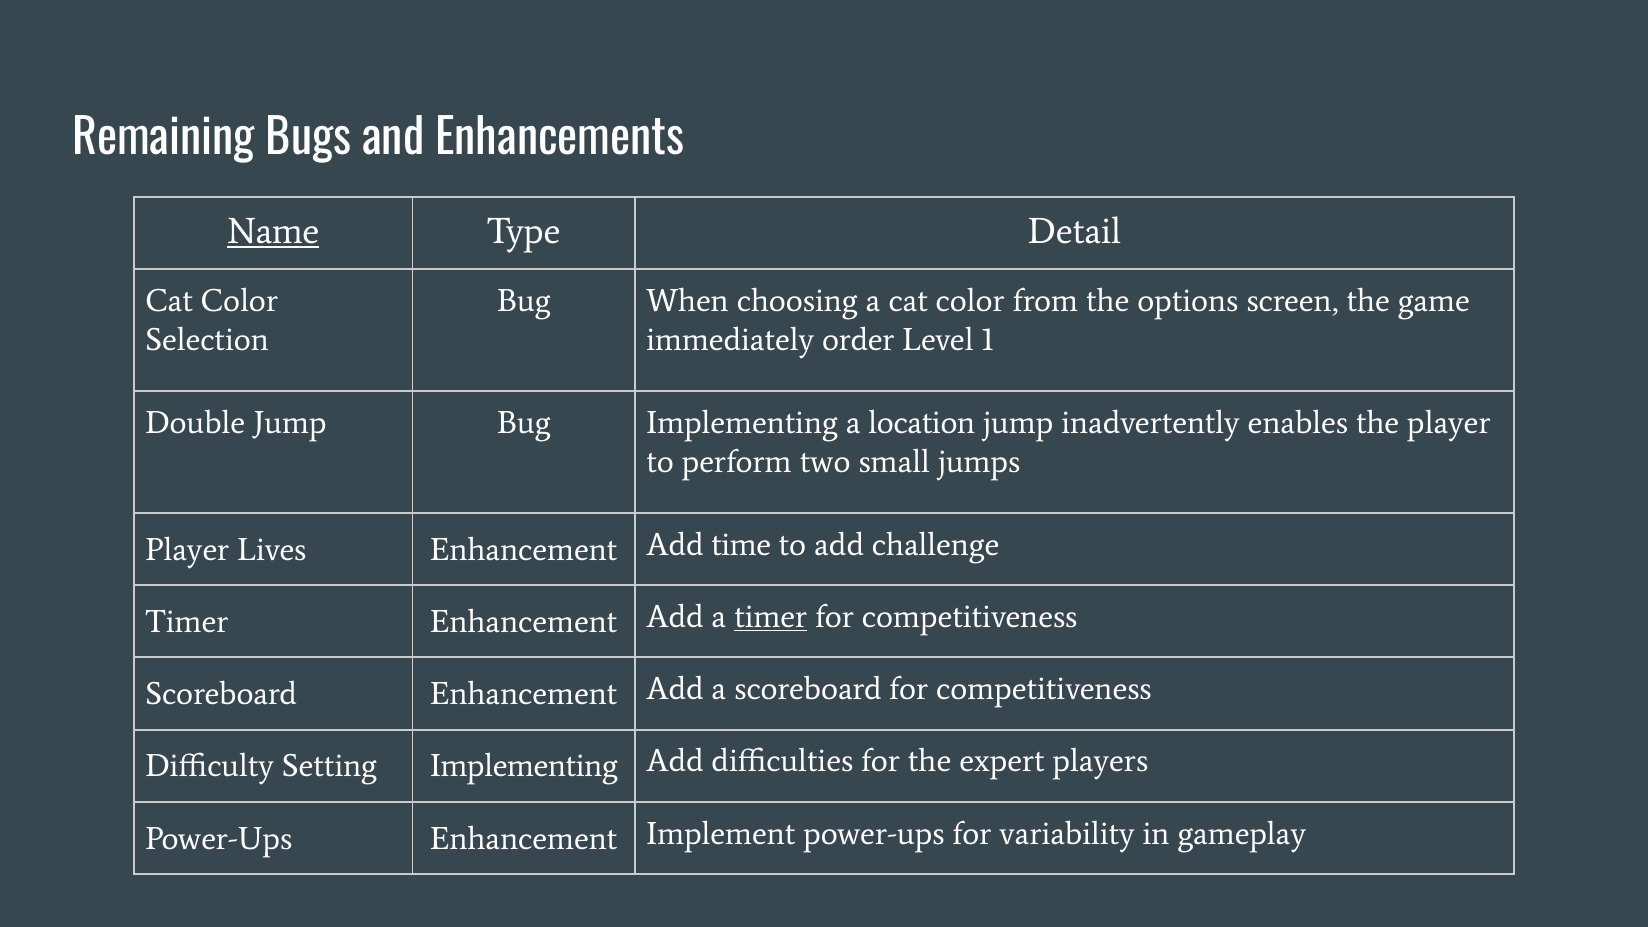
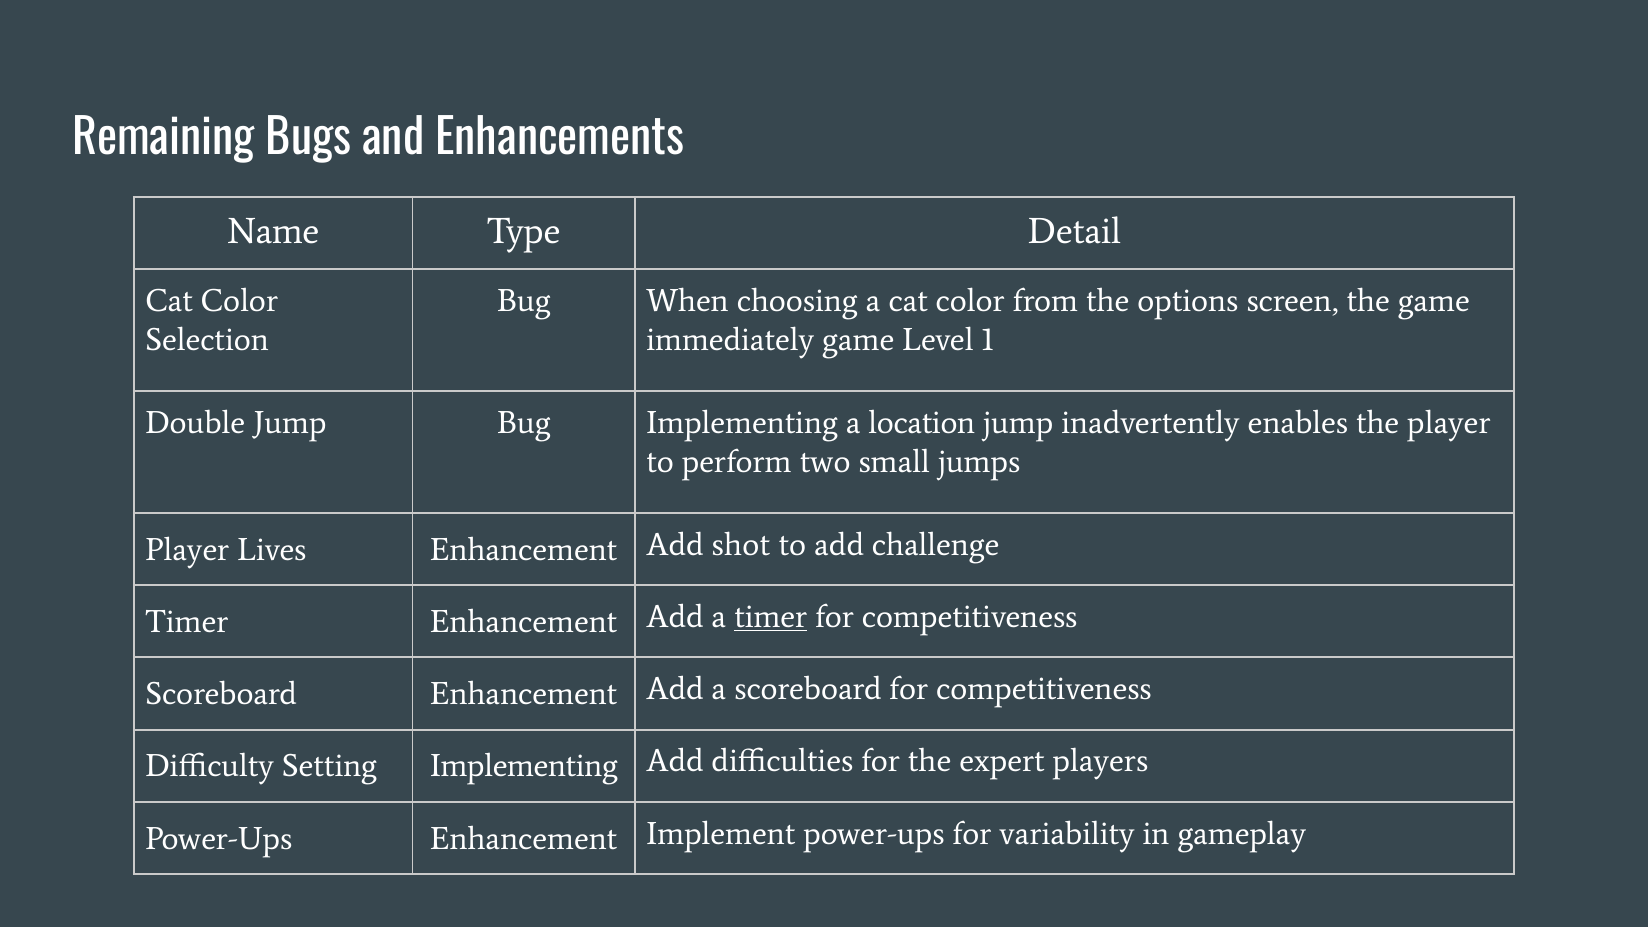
Name underline: present -> none (273, 231)
immediately order: order -> game (858, 340)
time: time -> shot (741, 544)
